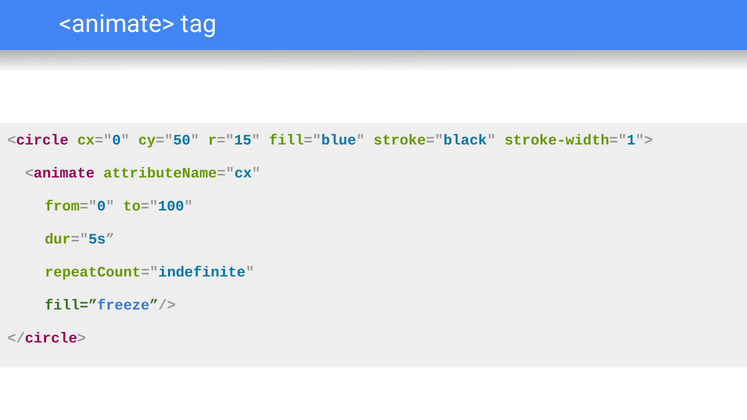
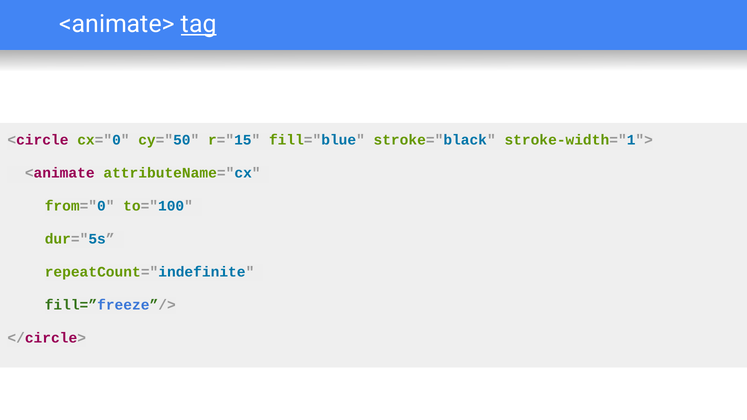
tag underline: none -> present (199, 24)
